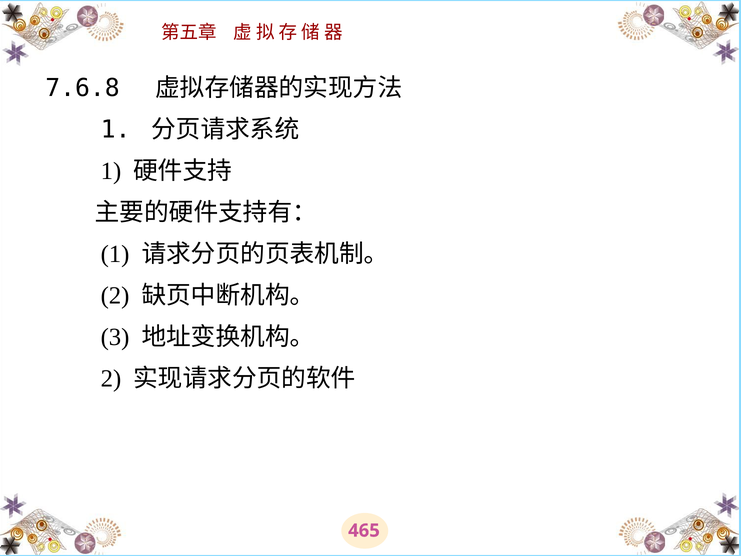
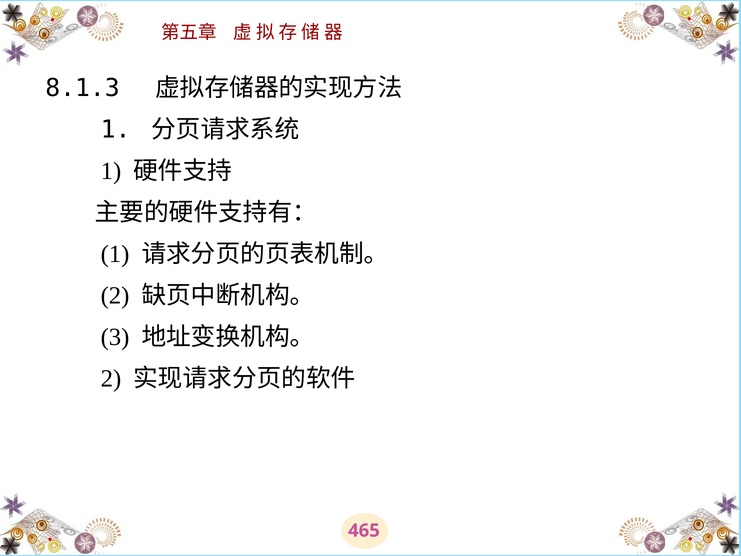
7.6.8: 7.6.8 -> 8.1.3 (83, 88)
